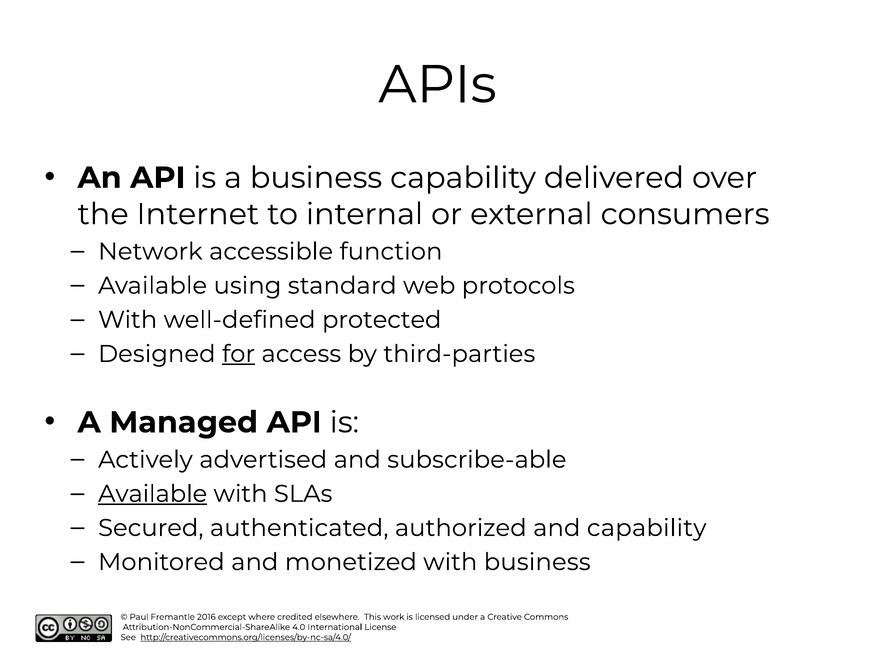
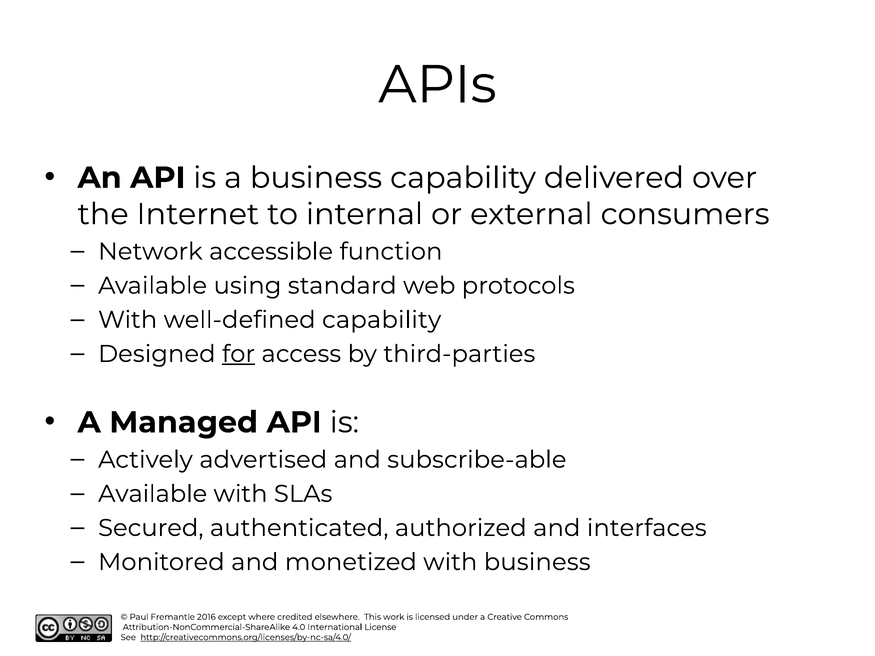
well-defined protected: protected -> capability (382, 320)
Available underline: present -> none (153, 494)
and capability: capability -> interfaces (647, 528)
